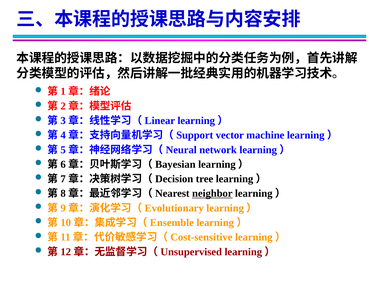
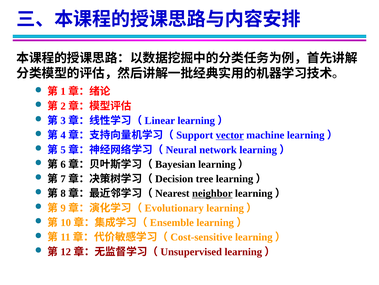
vector underline: none -> present (230, 135)
